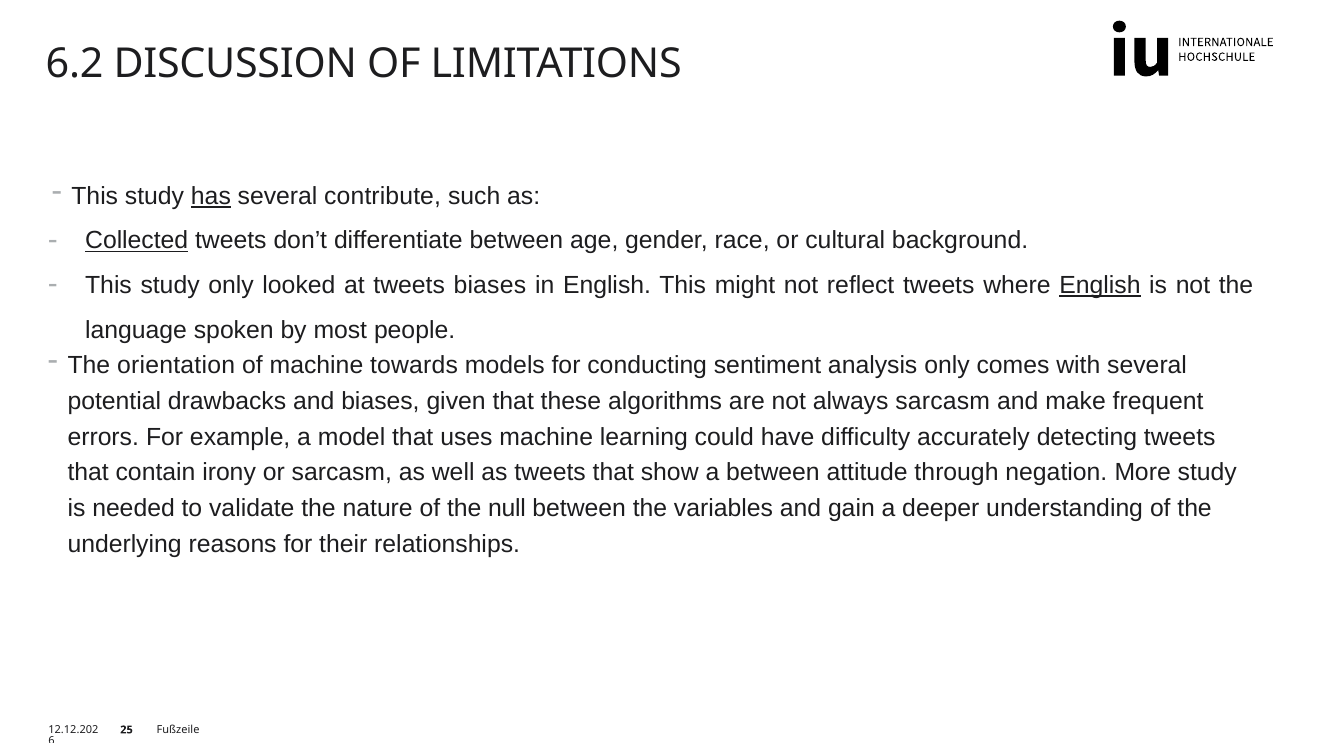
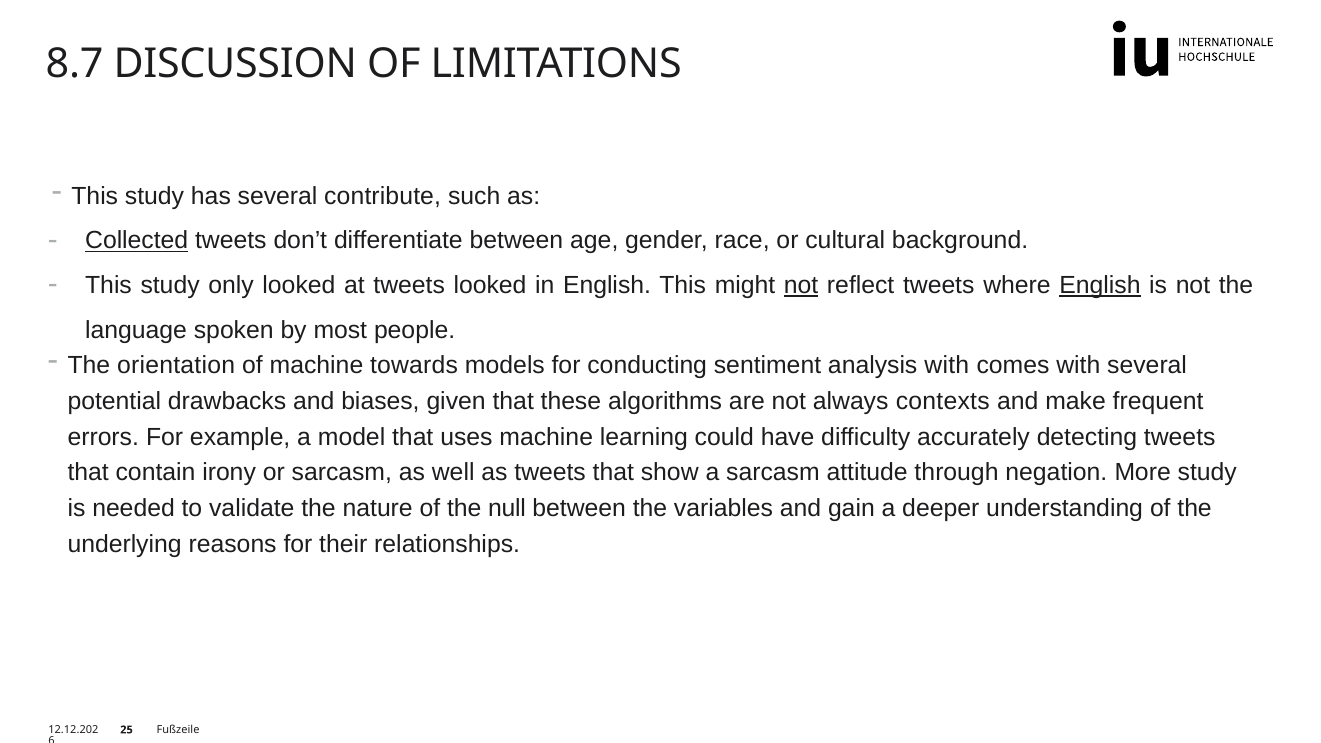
6.2: 6.2 -> 8.7 (75, 64)
has underline: present -> none (211, 196)
tweets biases: biases -> looked (490, 285)
not underline: none -> present (801, 285)
analysis only: only -> with (947, 366)
always sarcasm: sarcasm -> contexts (943, 401)
a between: between -> sarcasm (773, 473)
